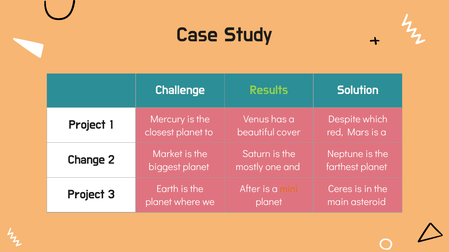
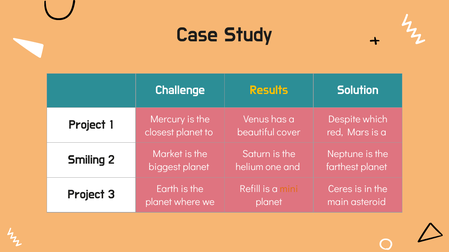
Results colour: light green -> yellow (269, 90)
Change: Change -> Smiling (86, 160)
mostly: mostly -> helium (249, 167)
After: After -> Refill (250, 189)
